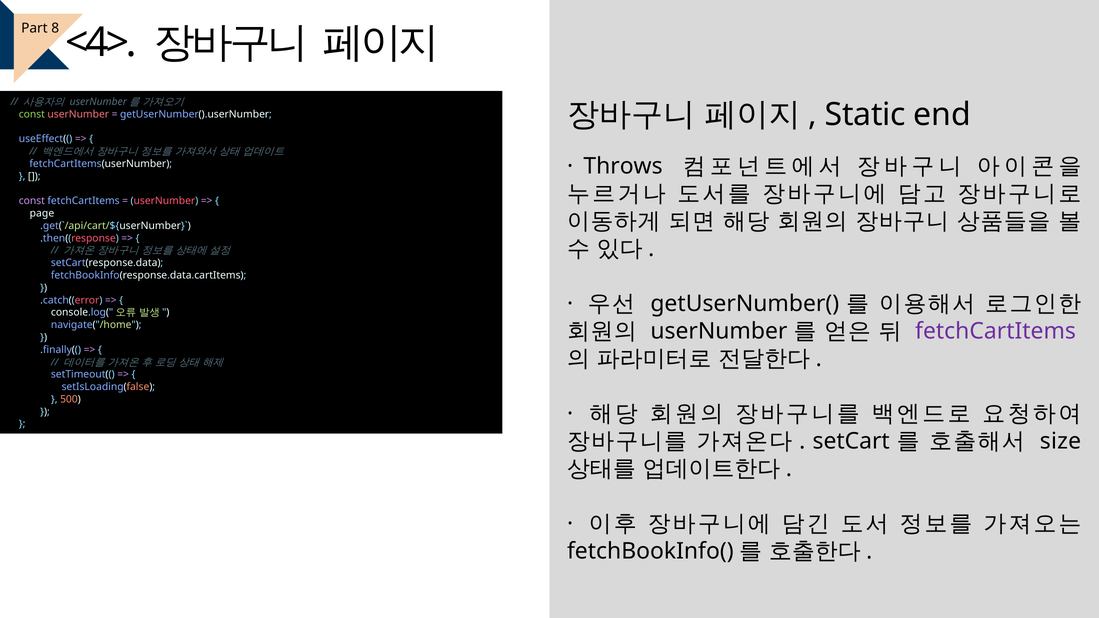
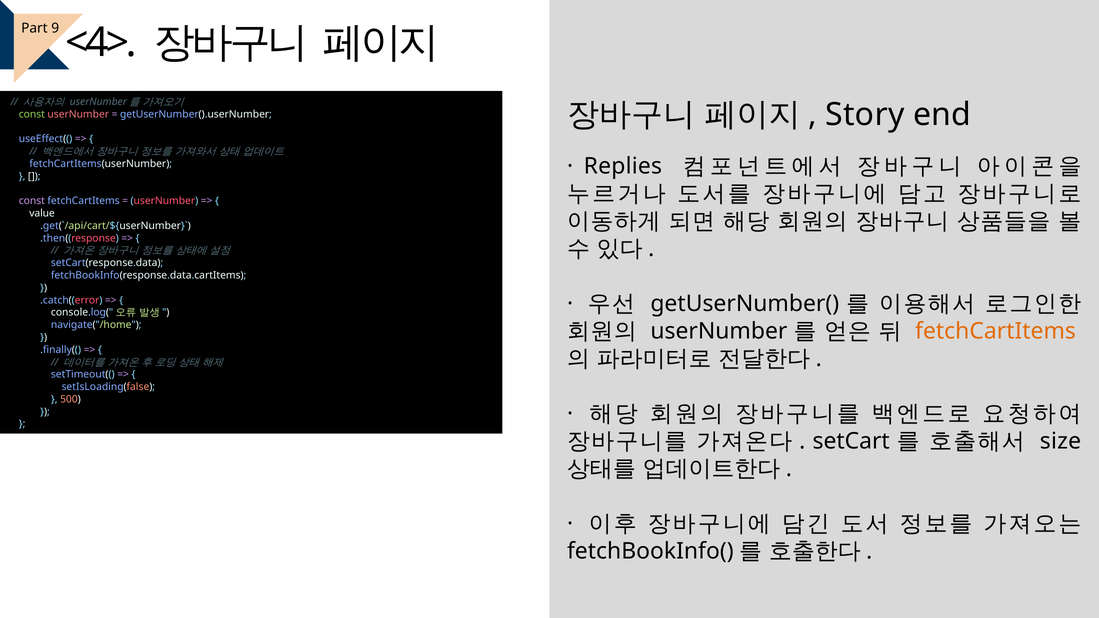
8: 8 -> 9 (55, 28)
Static: Static -> Story (865, 115)
Throws: Throws -> Replies (623, 166)
page: page -> value (42, 213)
fetchCartItems colour: purple -> orange (996, 331)
